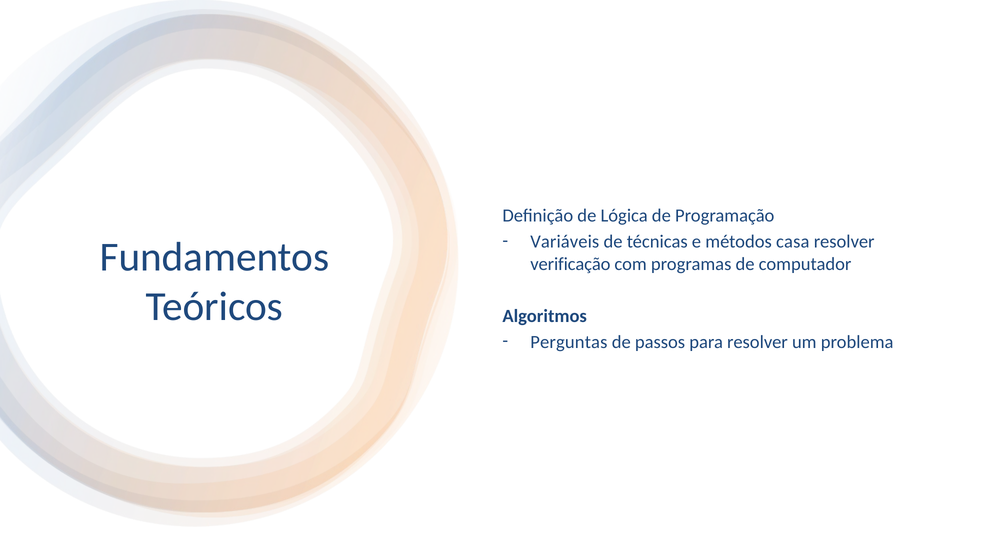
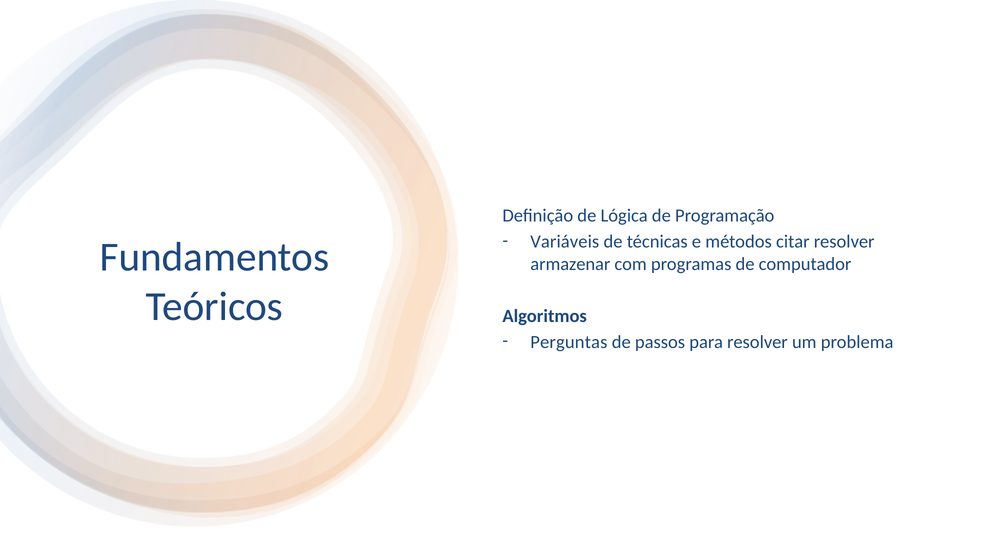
casa: casa -> citar (793, 242)
verificação: verificação -> armazenar (570, 264)
